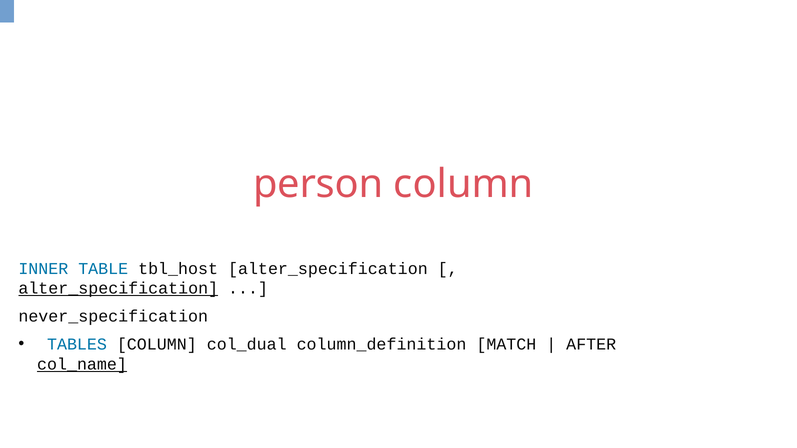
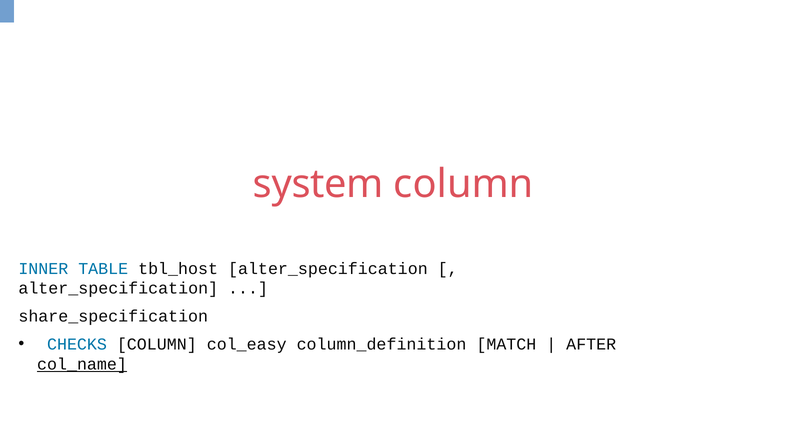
person: person -> system (318, 184)
alter_specification underline: present -> none (118, 289)
never_specification: never_specification -> share_specification (113, 317)
TABLES: TABLES -> CHECKS (77, 344)
col_dual: col_dual -> col_easy (247, 344)
